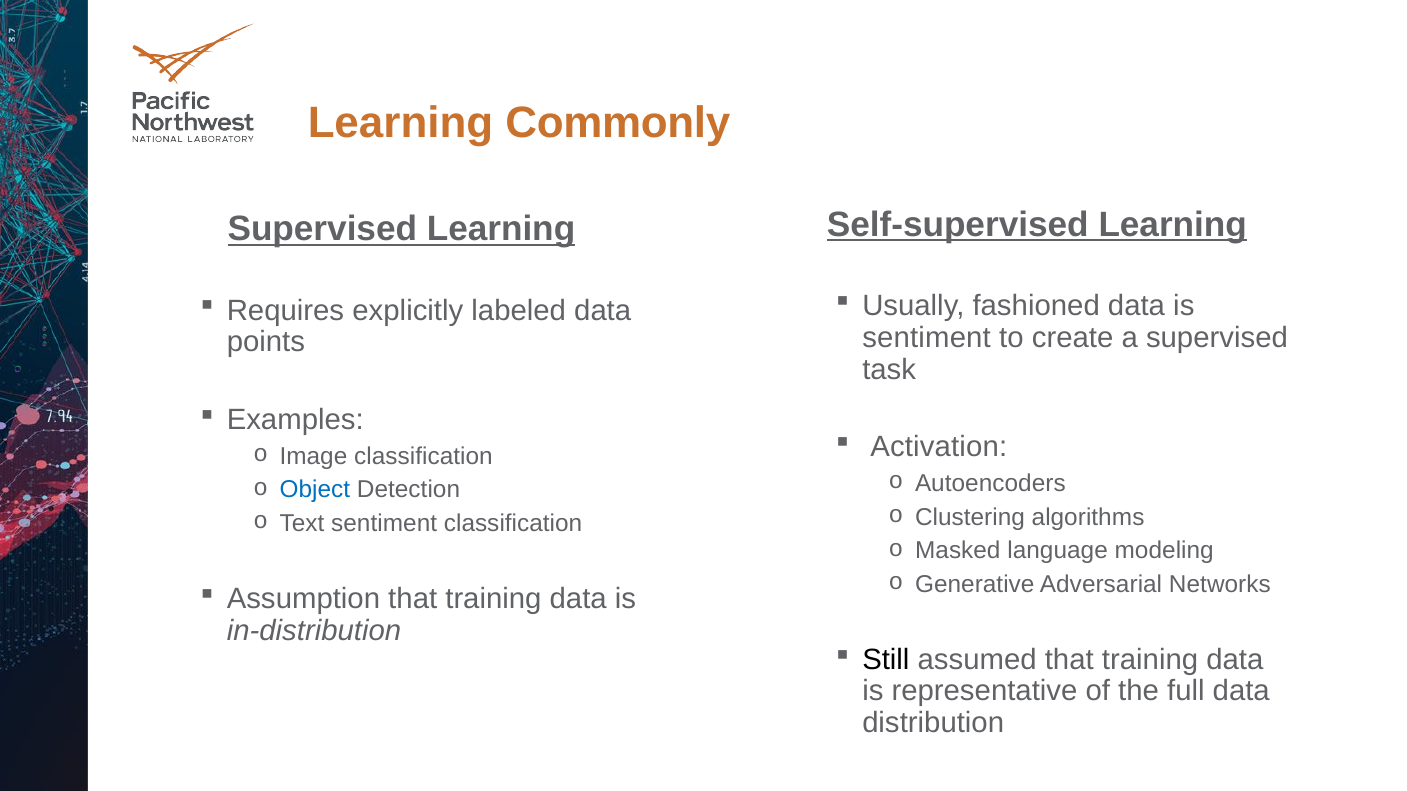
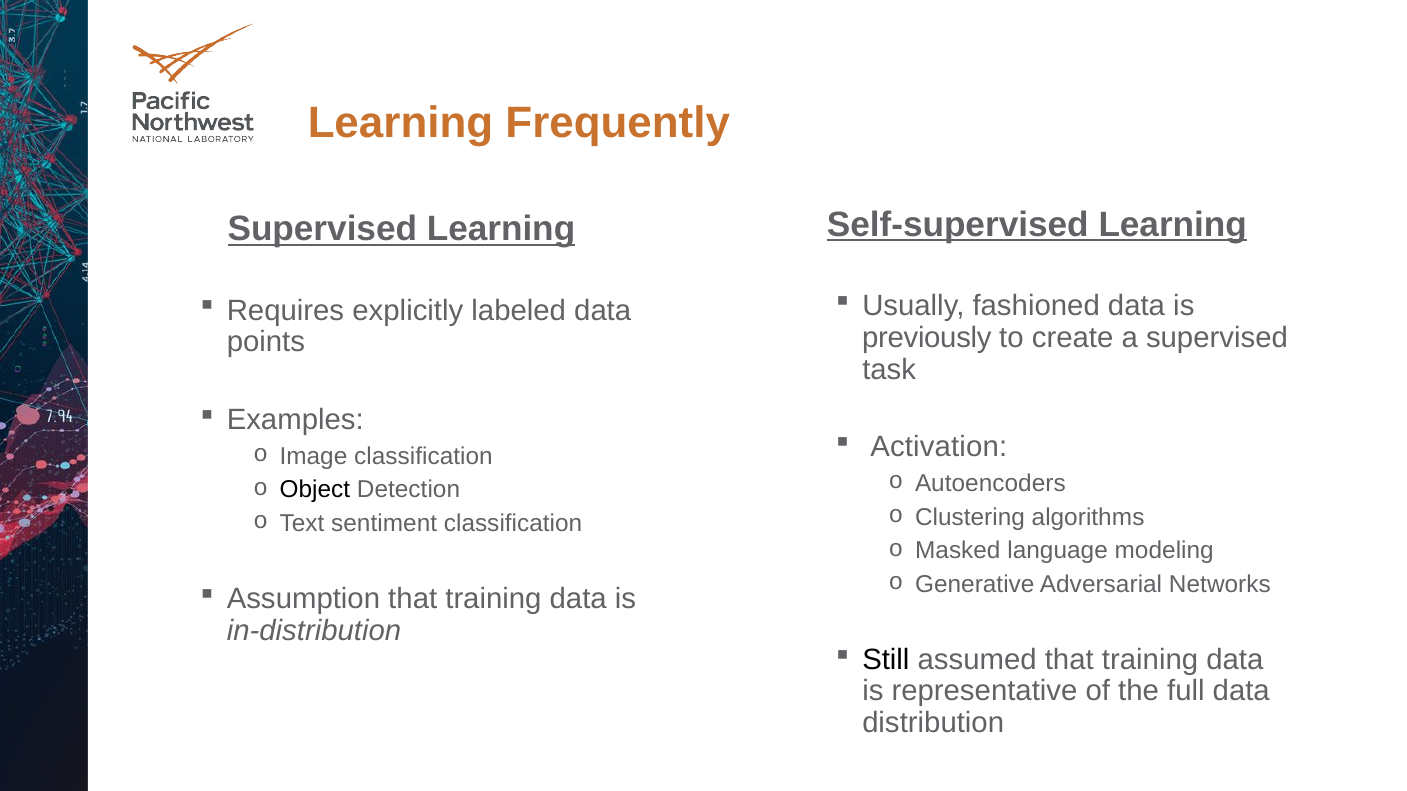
Commonly: Commonly -> Frequently (618, 123)
sentiment: sentiment -> previously (927, 338)
Object colour: blue -> black (315, 490)
